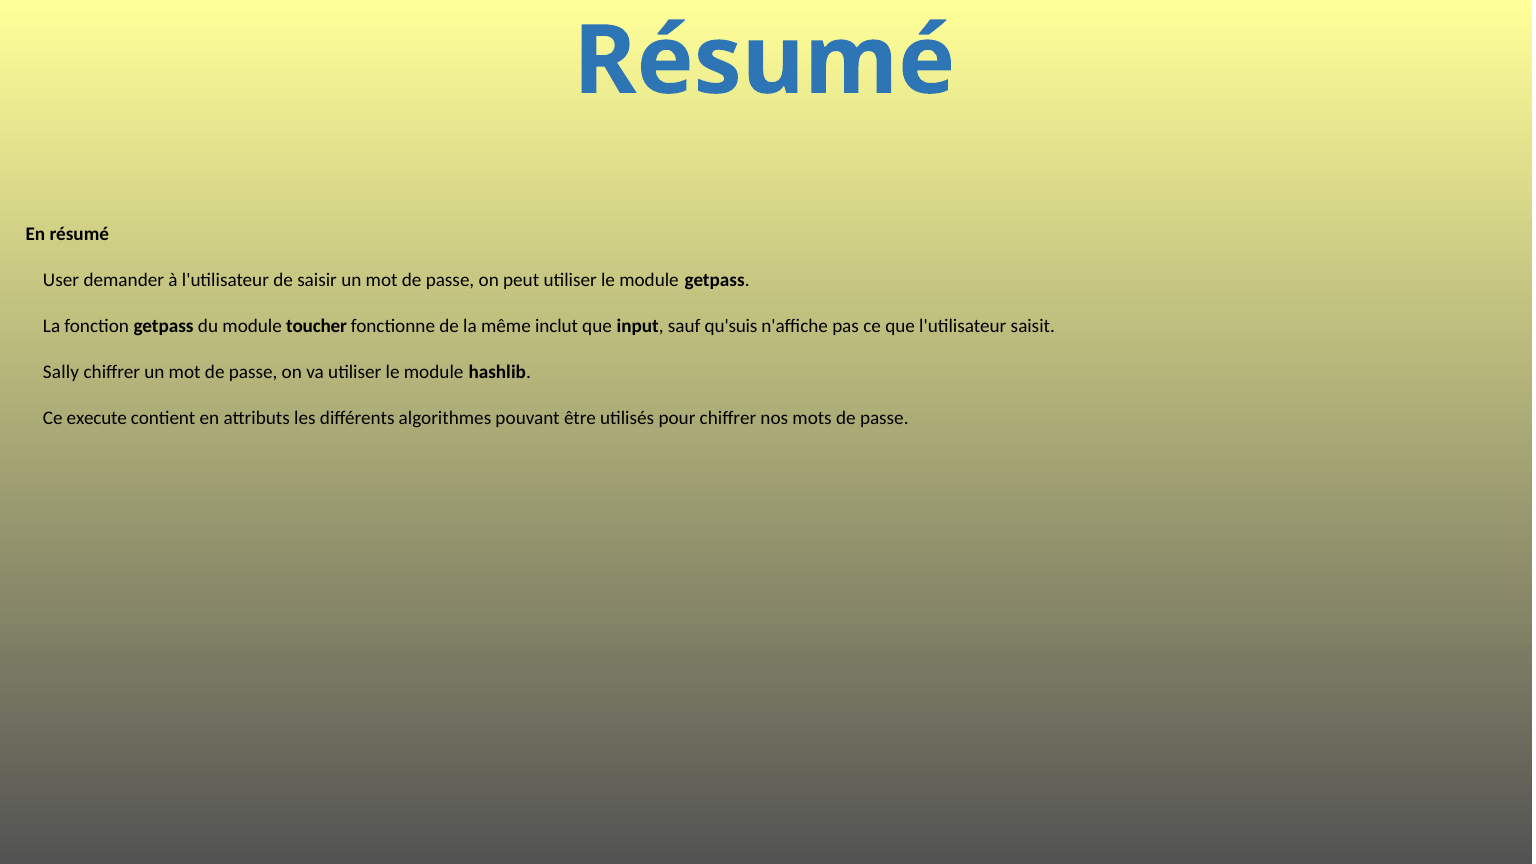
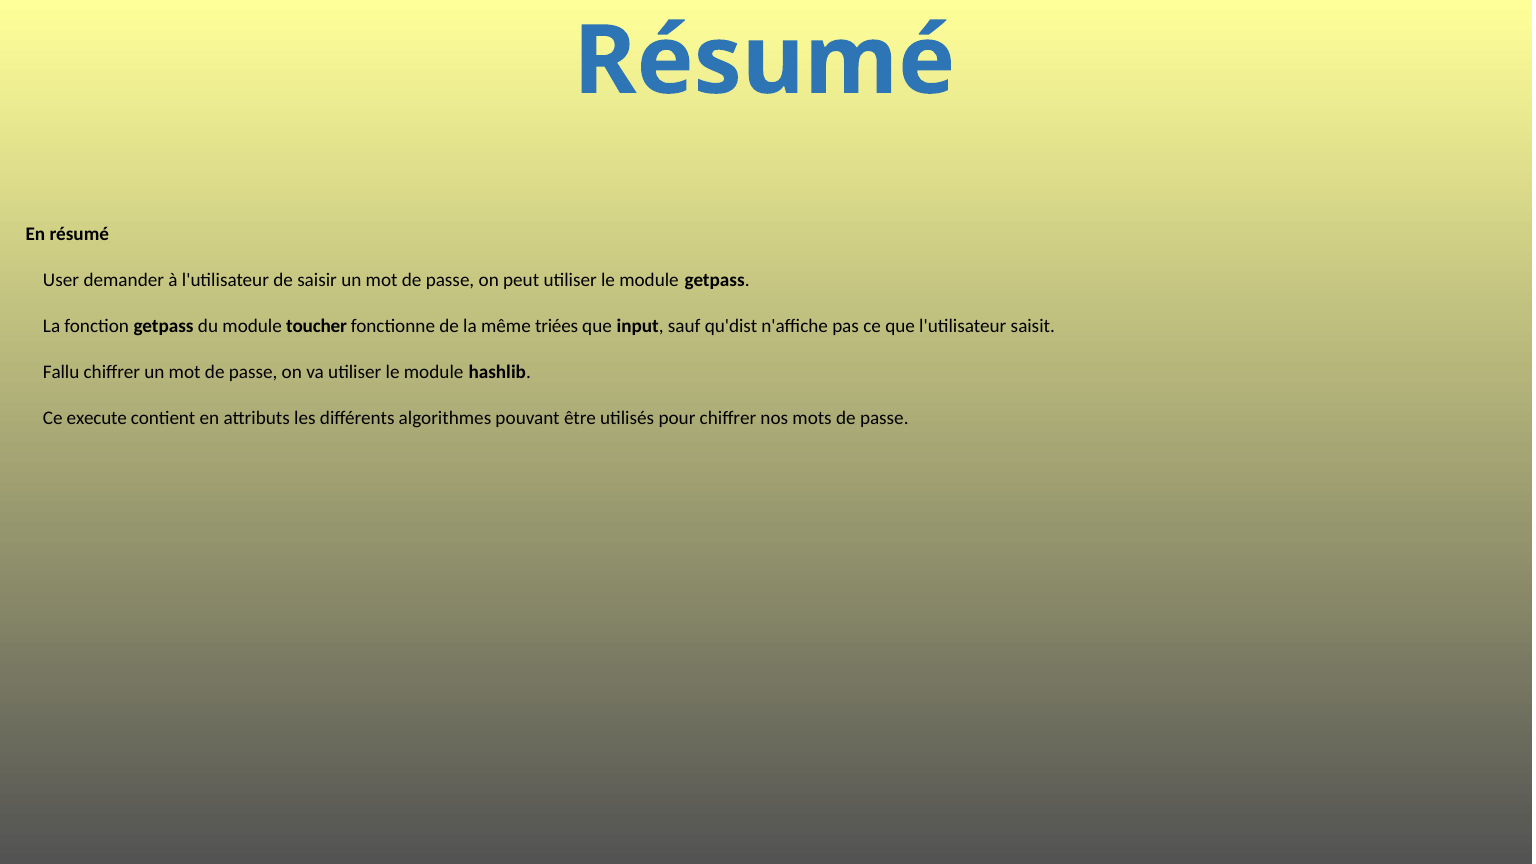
inclut: inclut -> triées (557, 326)
qu'suis: qu'suis -> qu'dist (731, 326)
Sally: Sally -> Fallu (61, 372)
